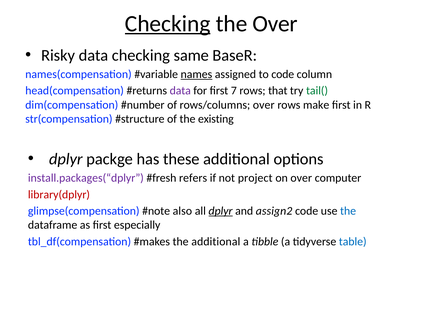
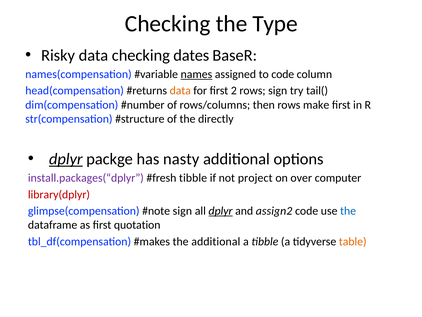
Checking underline: present -> none (168, 24)
the Over: Over -> Type (275, 24)
same: same -> dates (191, 55)
data colour: purple -> orange (180, 91)
7: 7 -> 2 (234, 91)
rows that: that -> sign (278, 91)
tail( colour: green -> black (317, 91)
rows/columns over: over -> then (264, 105)
existing: existing -> directly (216, 119)
dplyr underline: none -> present (66, 159)
these: these -> nasty (181, 159)
refers: refers -> tibble (193, 178)
also: also -> sign (182, 211)
especially: especially -> quotation (137, 225)
table colour: blue -> orange (353, 241)
